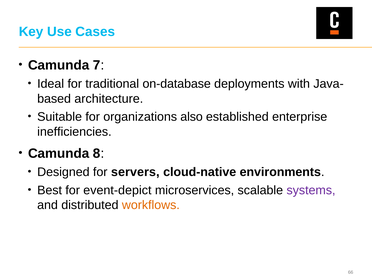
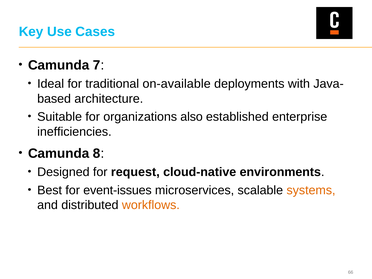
on-database: on-database -> on-available (177, 84)
servers: servers -> request (135, 172)
event-depict: event-depict -> event-issues (117, 190)
systems colour: purple -> orange (311, 190)
